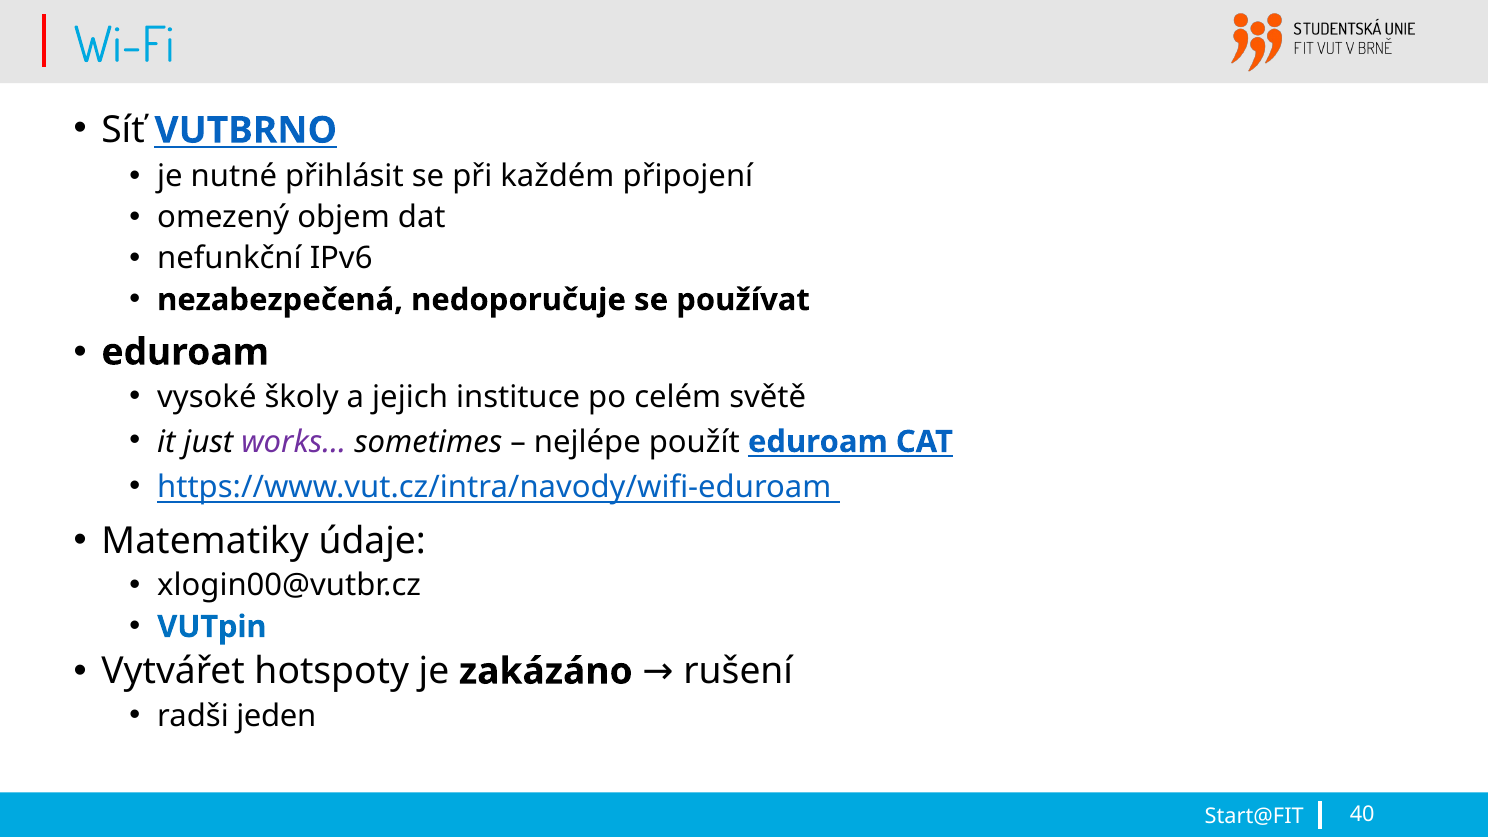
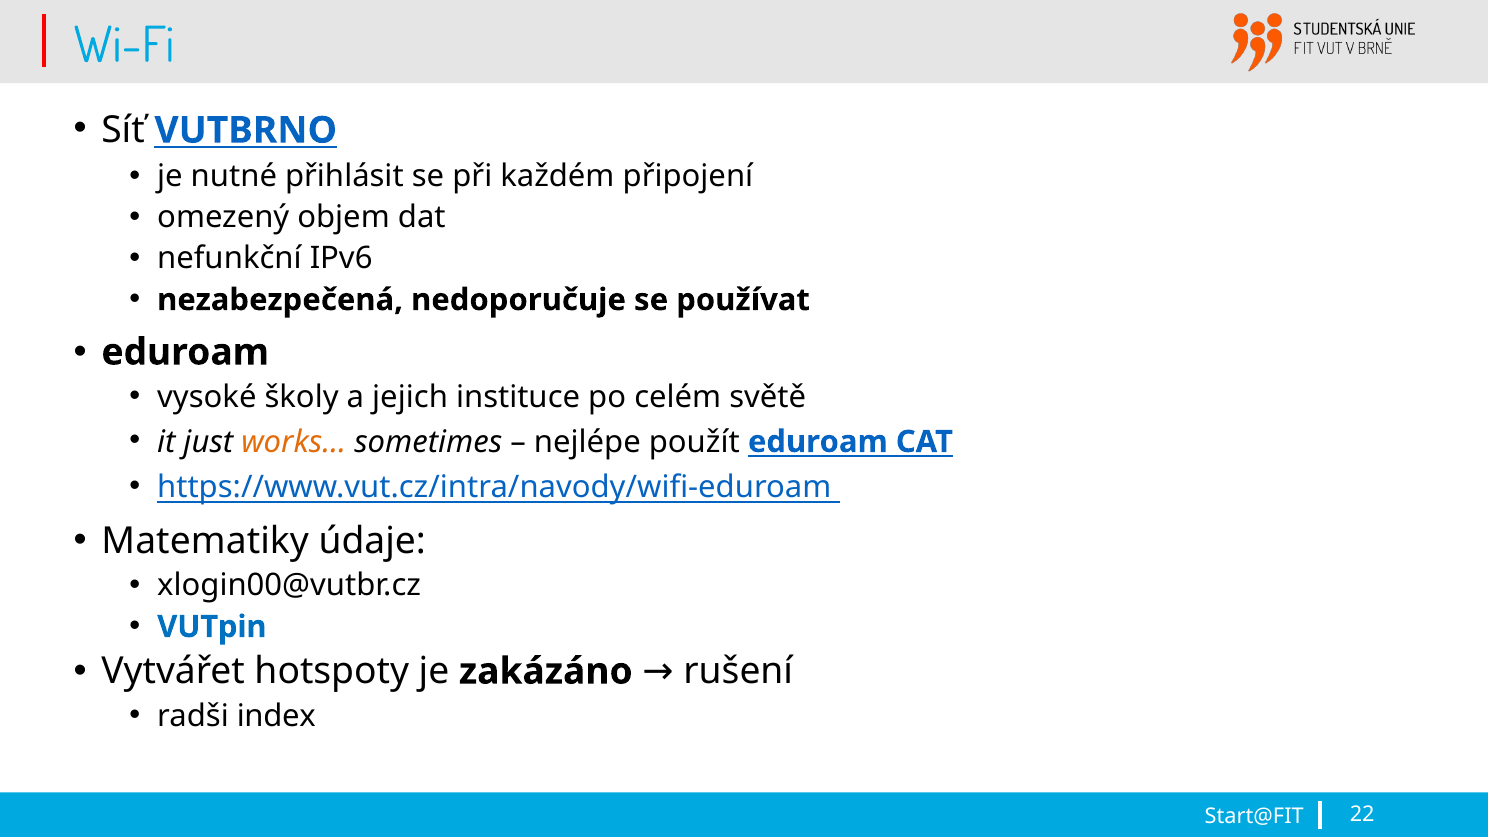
works… colour: purple -> orange (294, 442)
jeden: jeden -> index (276, 716)
40: 40 -> 22 (1362, 814)
